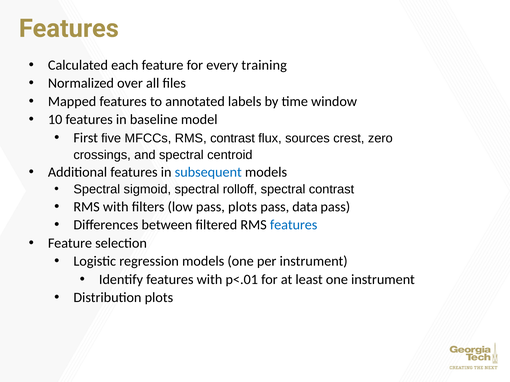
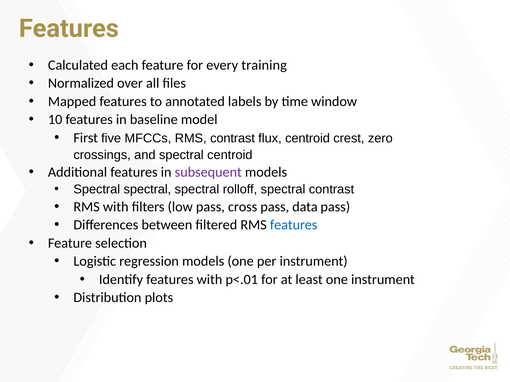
flux sources: sources -> centroid (308, 138)
subsequent colour: blue -> purple (208, 173)
sigmoid: sigmoid -> spectral (147, 190)
pass plots: plots -> cross (243, 207)
